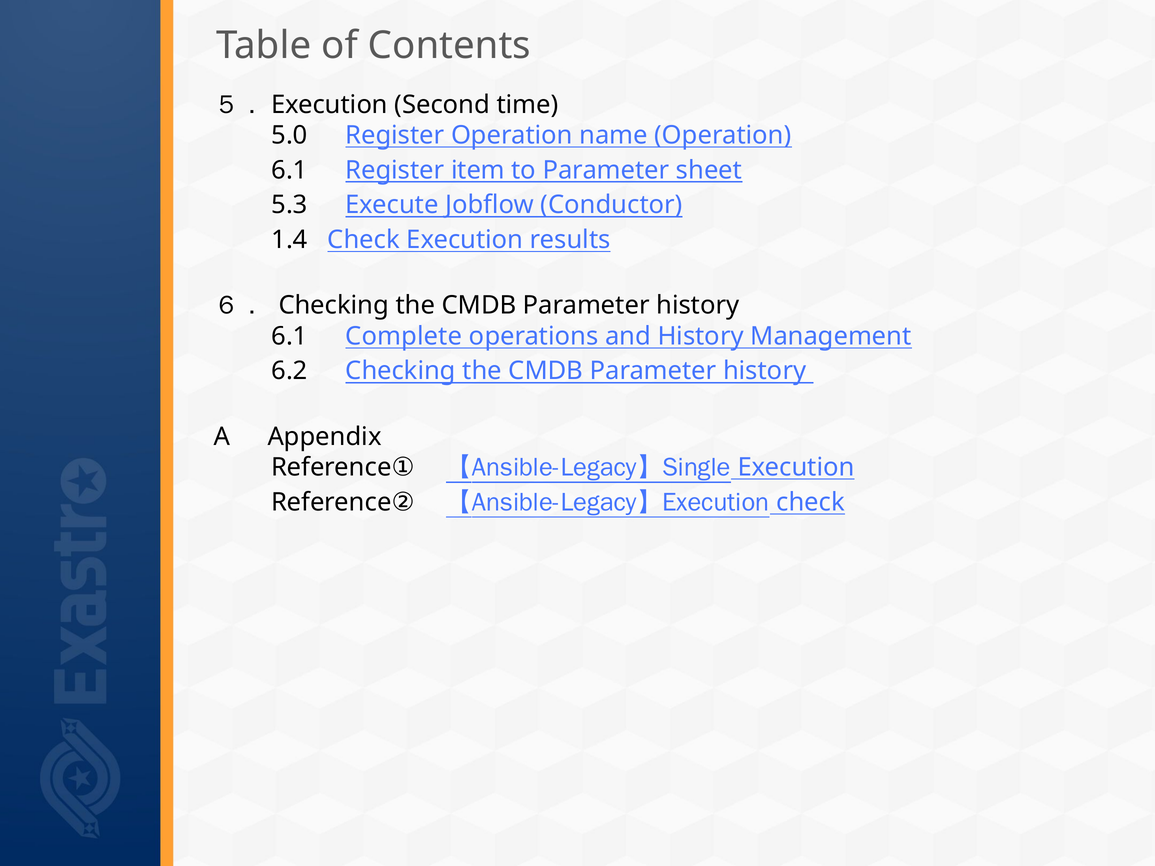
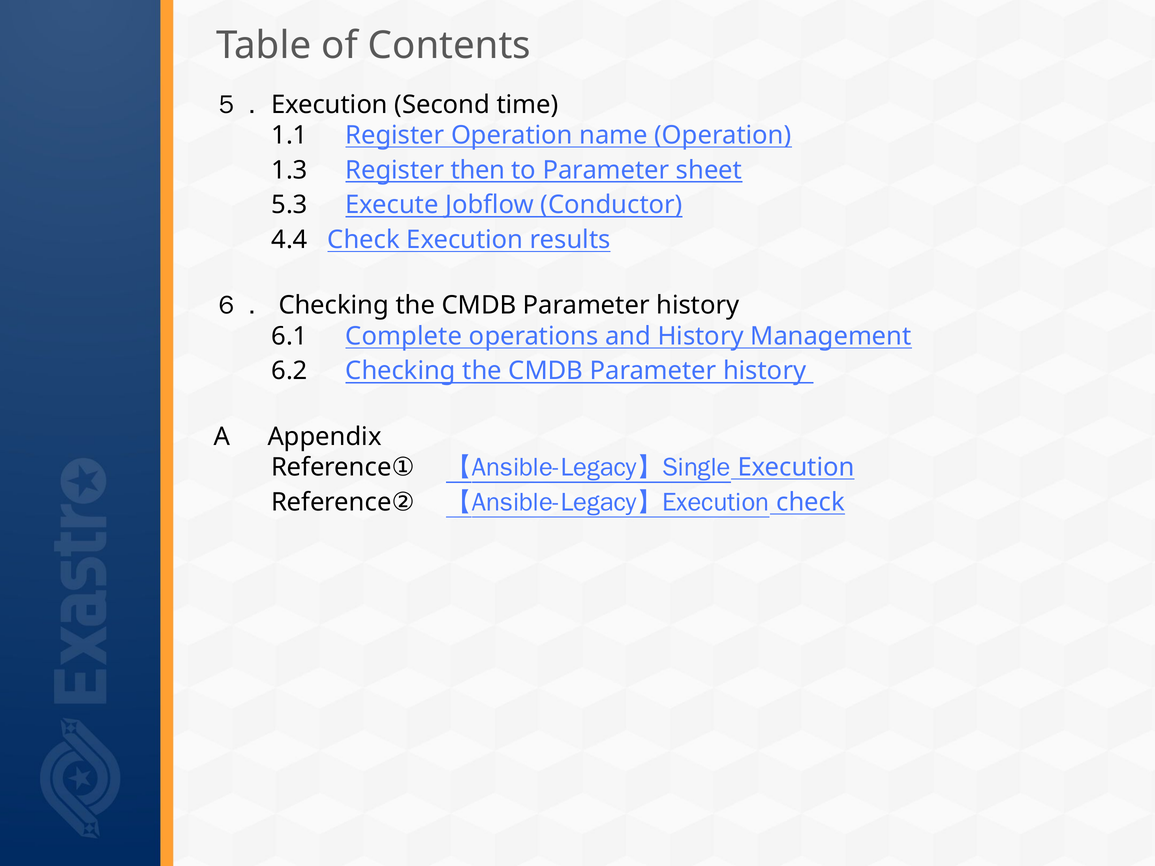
5.0: 5.0 -> 1.1 (289, 135)
6.1: 6.1 -> 1.3 (289, 170)
item: item -> then (478, 170)
1.4: 1.4 -> 4.4 (289, 240)
